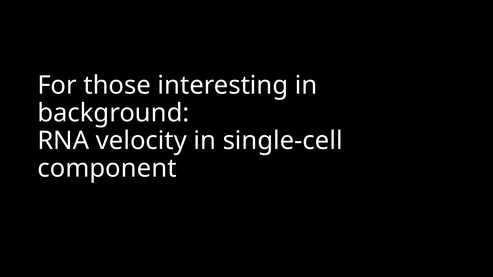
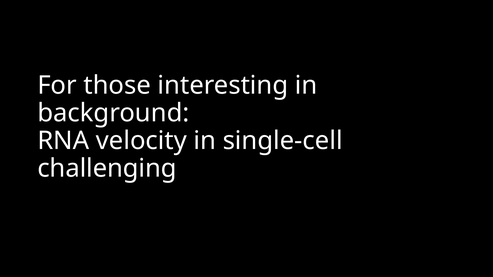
component: component -> challenging (107, 169)
